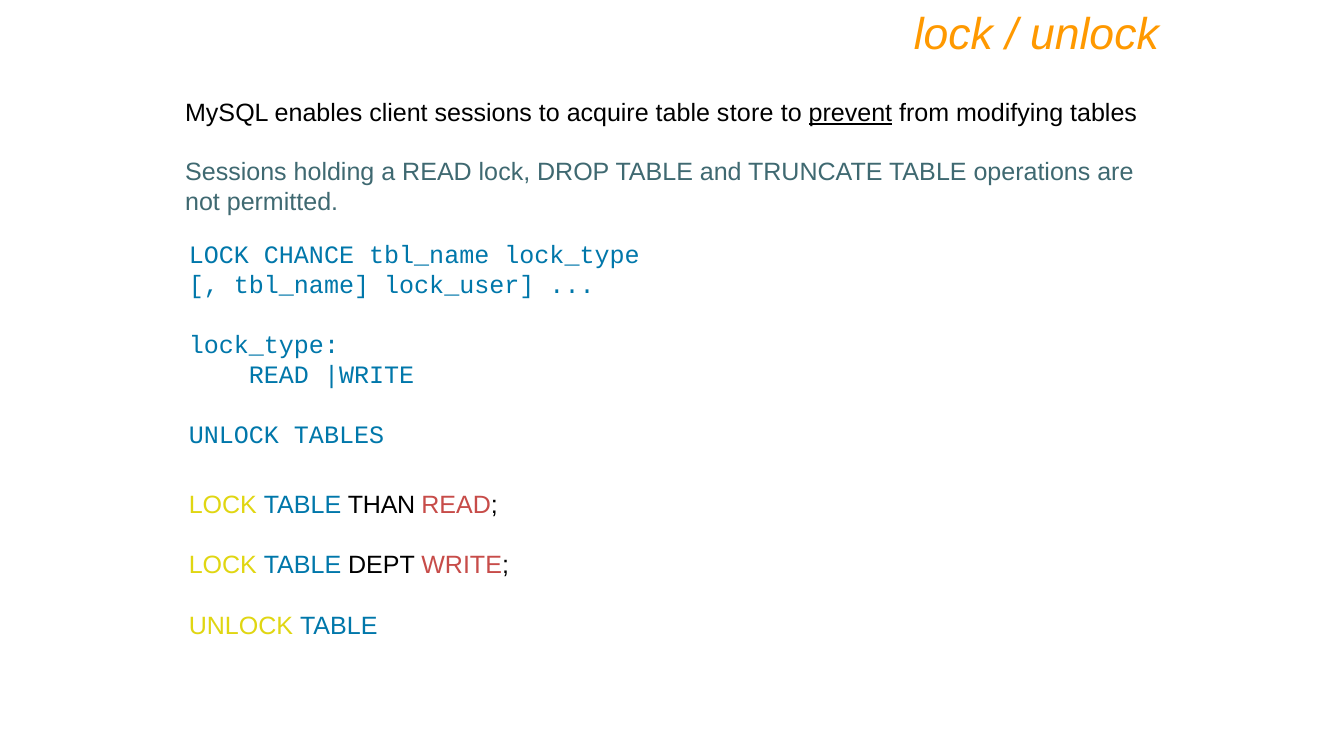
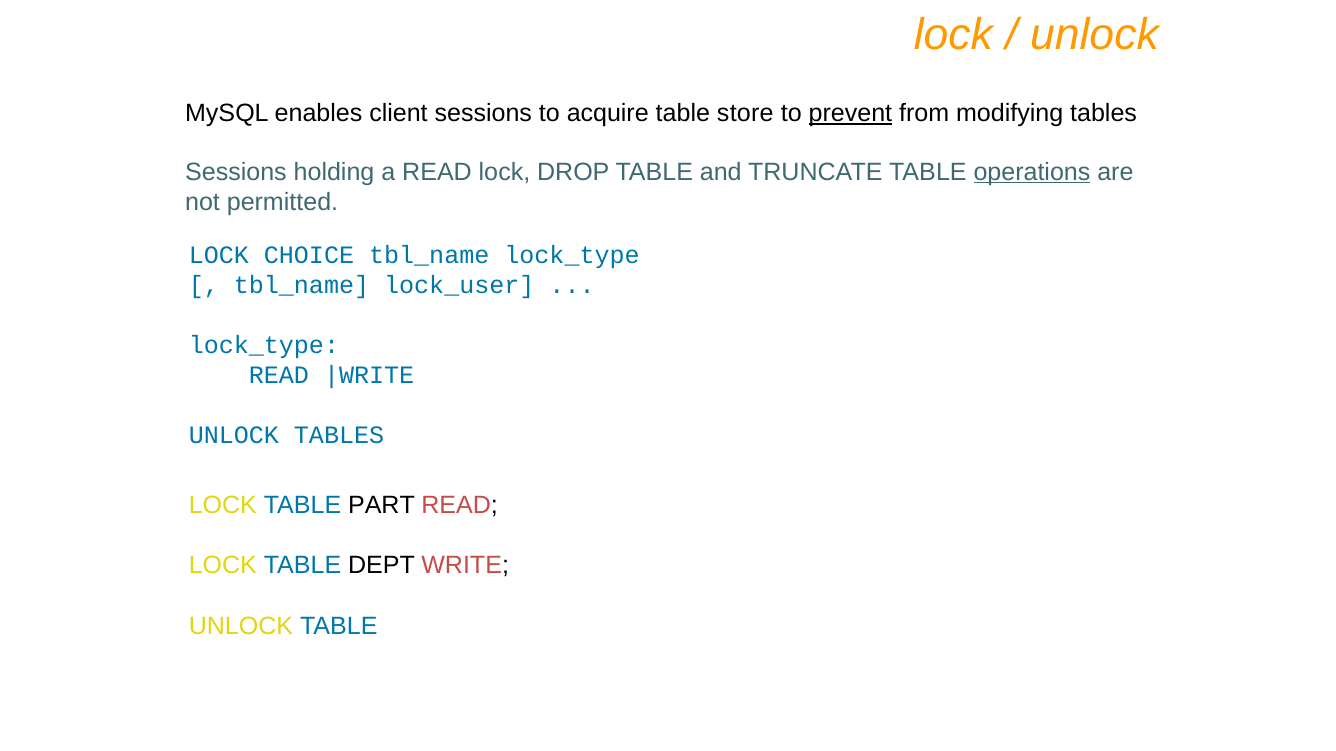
operations underline: none -> present (1032, 172)
CHANCE: CHANCE -> CHOICE (309, 255)
THAN: THAN -> PART (381, 506)
